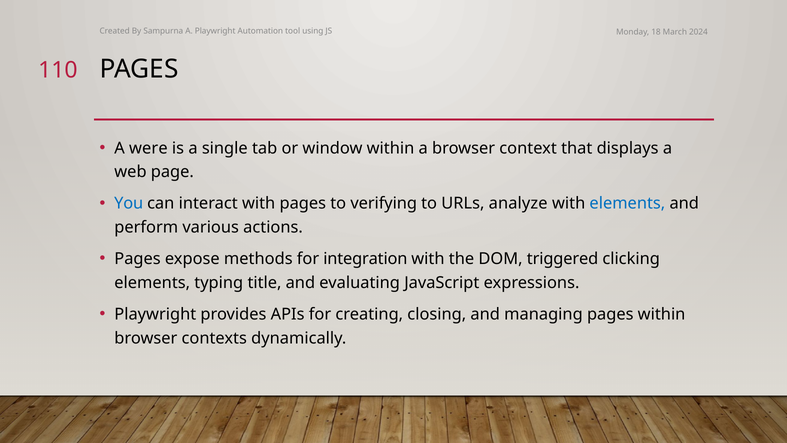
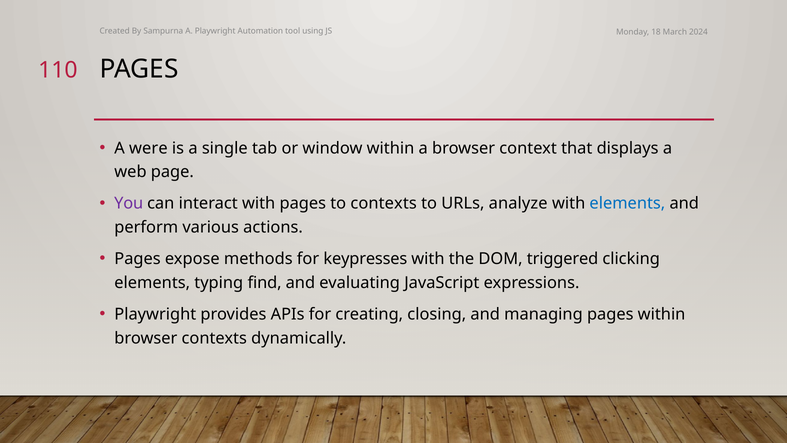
You colour: blue -> purple (129, 203)
to verifying: verifying -> contexts (384, 203)
integration: integration -> keypresses (365, 259)
title: title -> find (265, 282)
